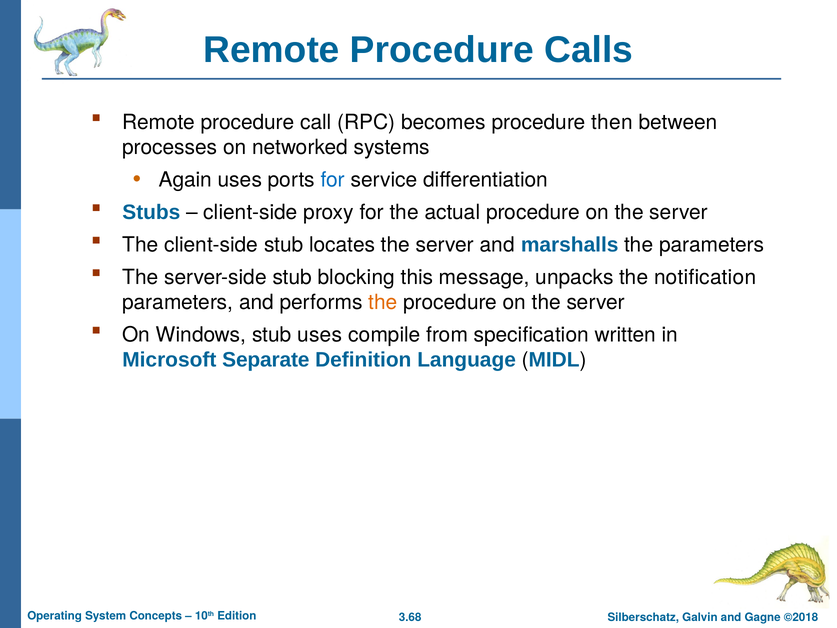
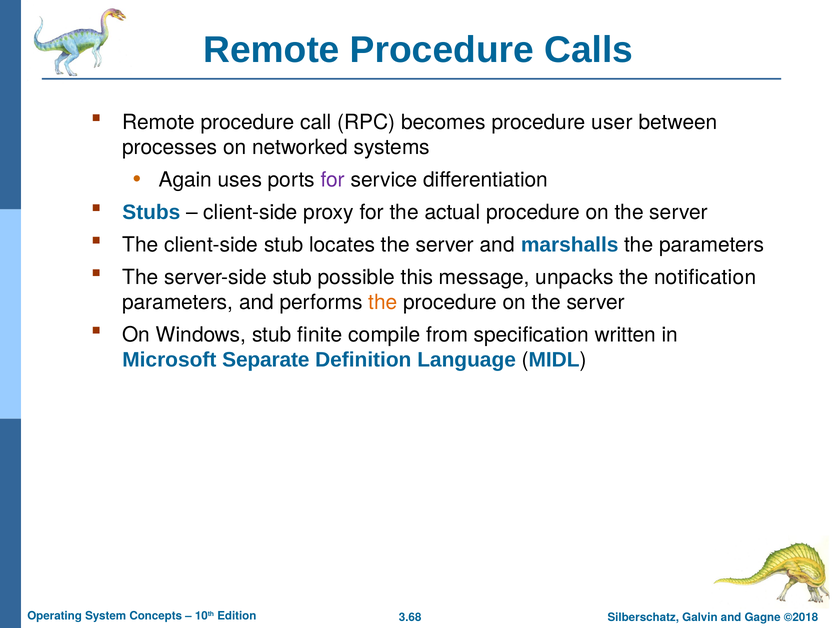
then: then -> user (612, 122)
for colour: blue -> purple (333, 180)
blocking: blocking -> possible (356, 277)
stub uses: uses -> finite (320, 335)
